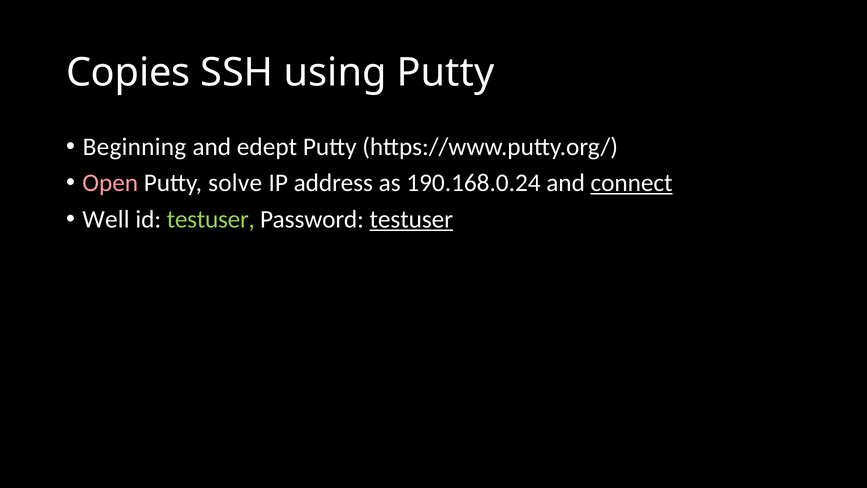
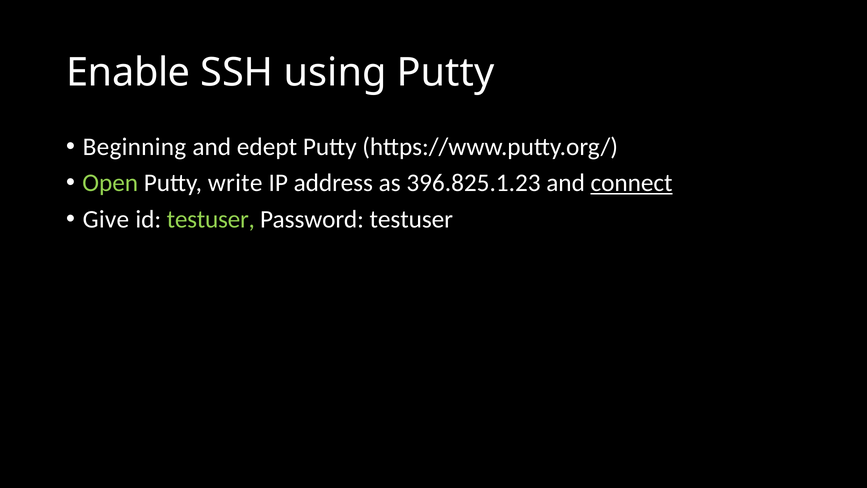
Copies: Copies -> Enable (128, 73)
Open colour: pink -> light green (110, 183)
solve: solve -> write (235, 183)
190.168.0.24: 190.168.0.24 -> 396.825.1.23 (474, 183)
Well: Well -> Give (106, 219)
testuser underline: present -> none (411, 219)
